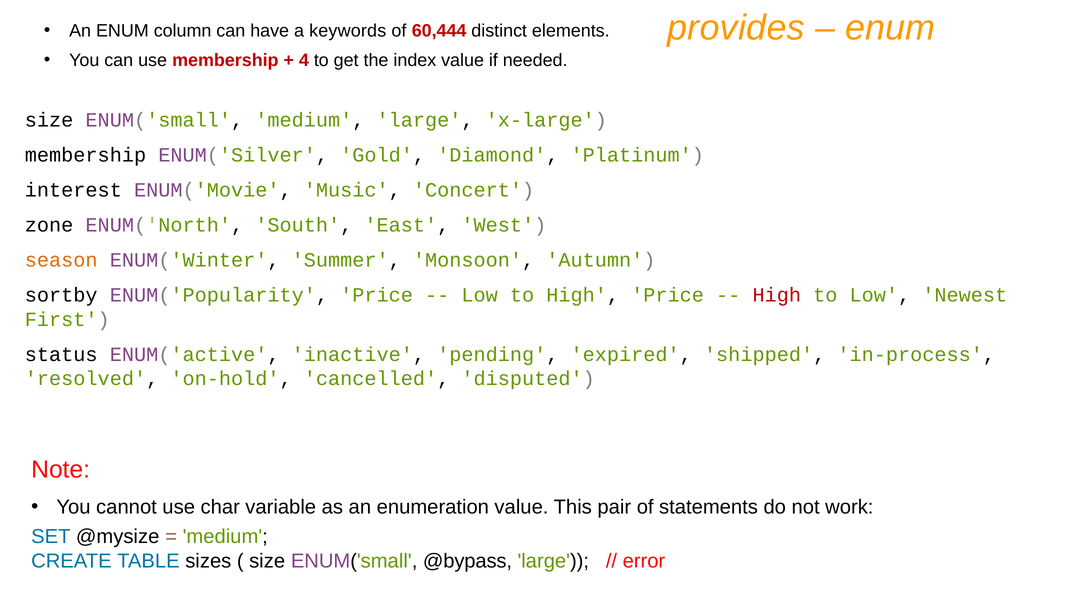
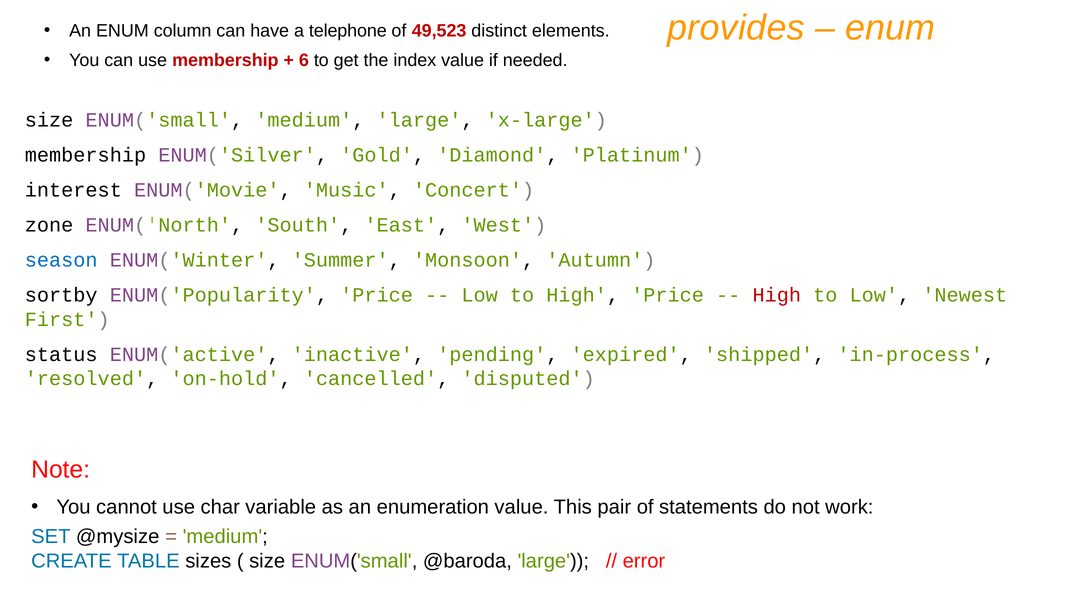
keywords: keywords -> telephone (348, 31)
60,444: 60,444 -> 49,523 (439, 31)
4: 4 -> 6 (304, 60)
season colour: orange -> blue (61, 260)
@bypass: @bypass -> @baroda (467, 561)
